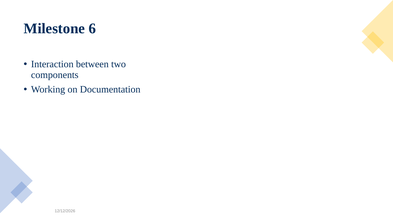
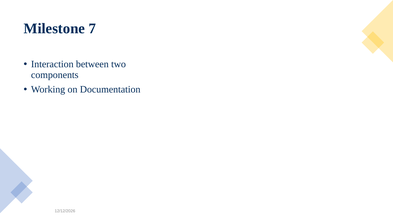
6: 6 -> 7 (92, 29)
